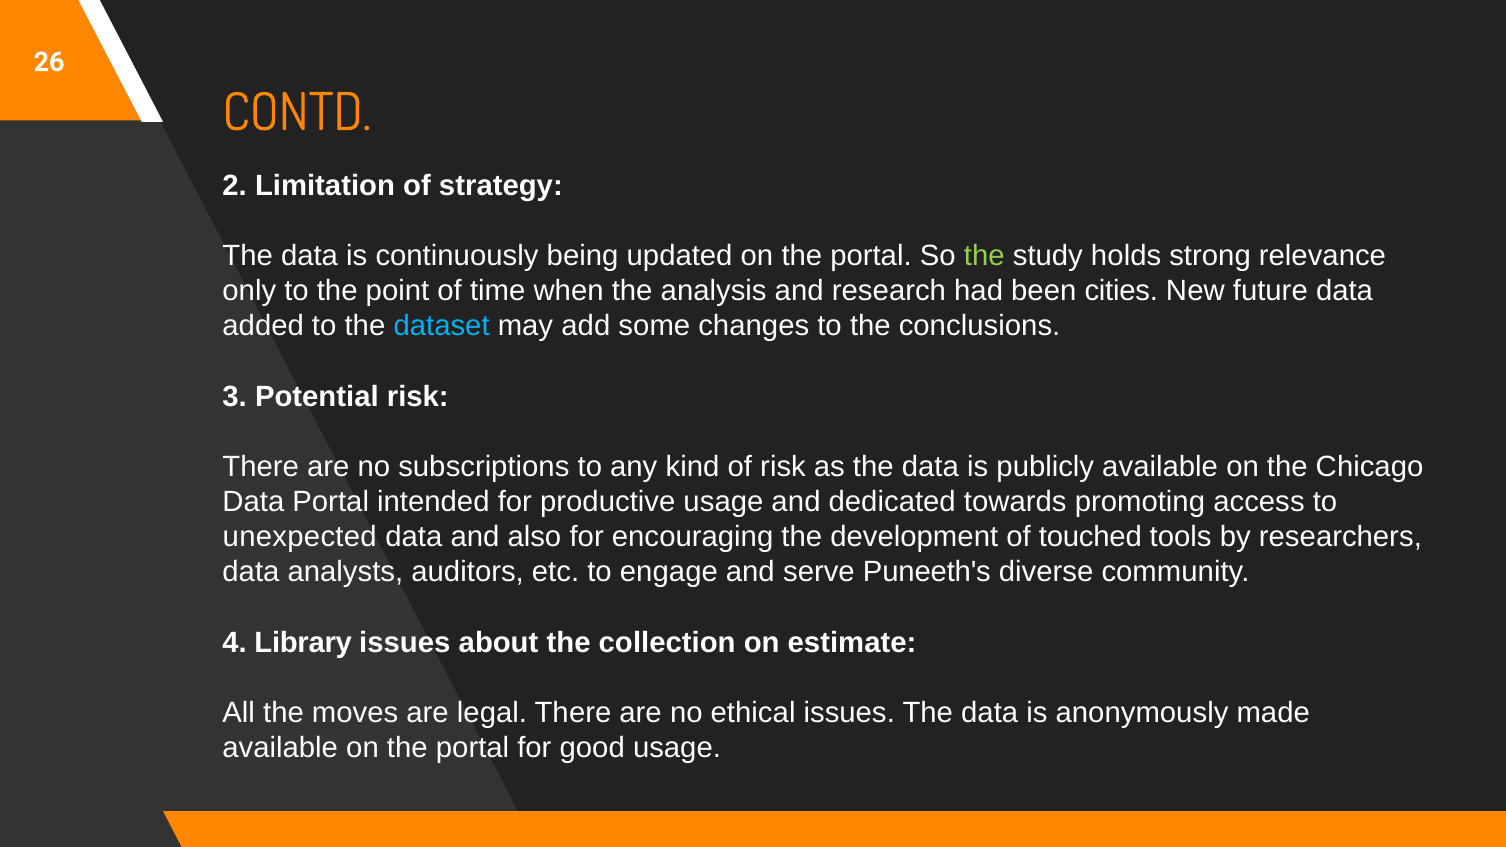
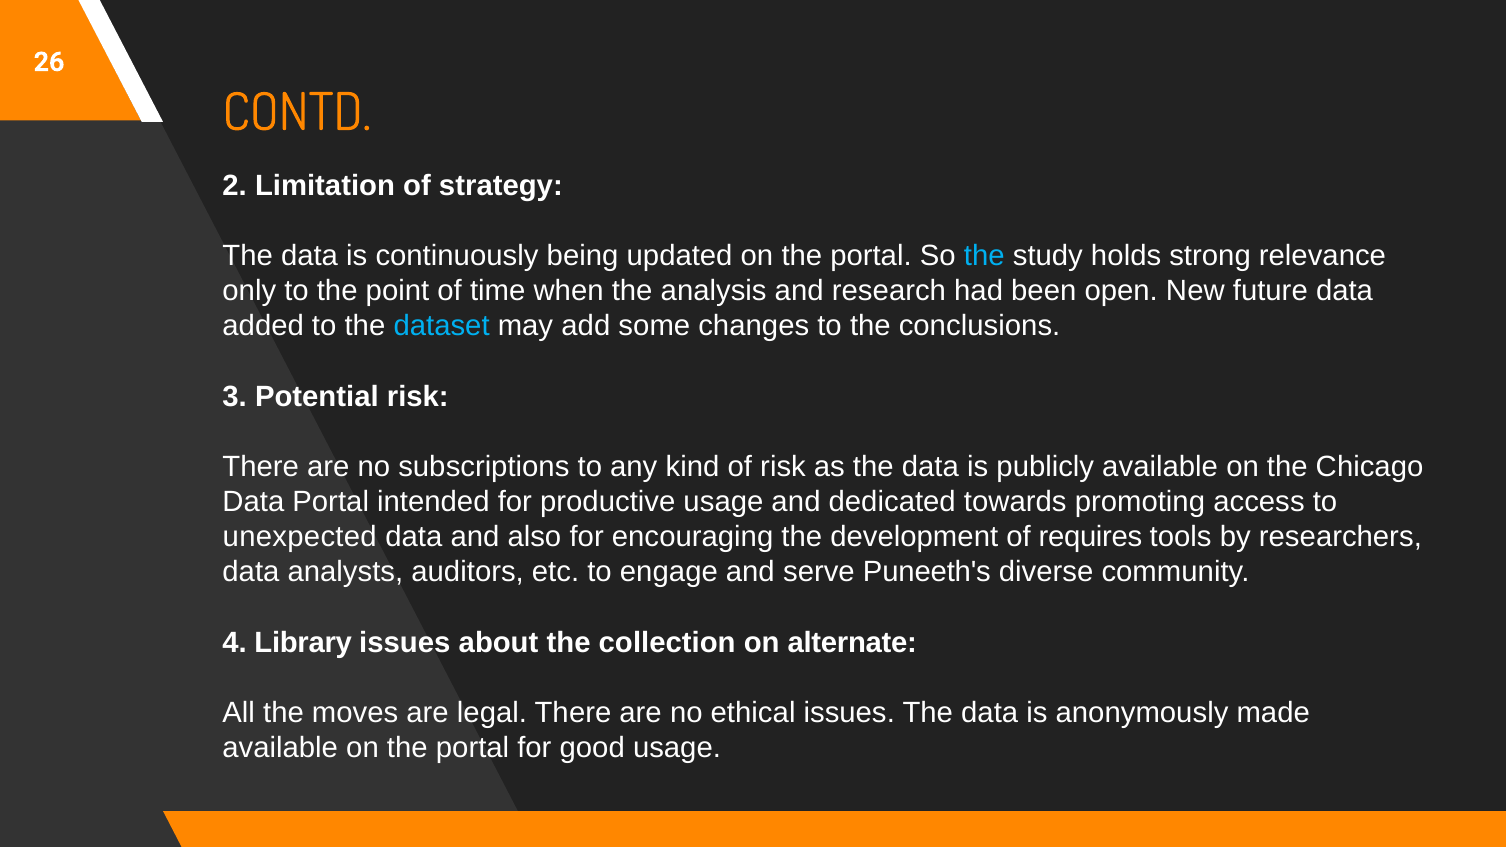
the colour: light green -> light blue (984, 256)
cities: cities -> open (1121, 291)
touched: touched -> requires (1090, 537)
estimate: estimate -> alternate (852, 643)
